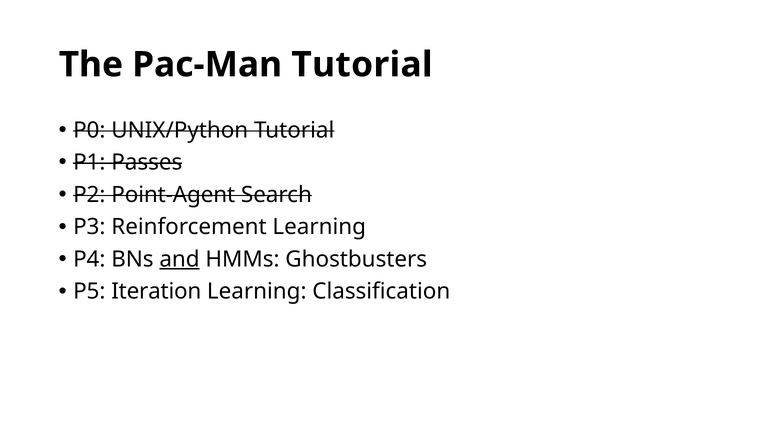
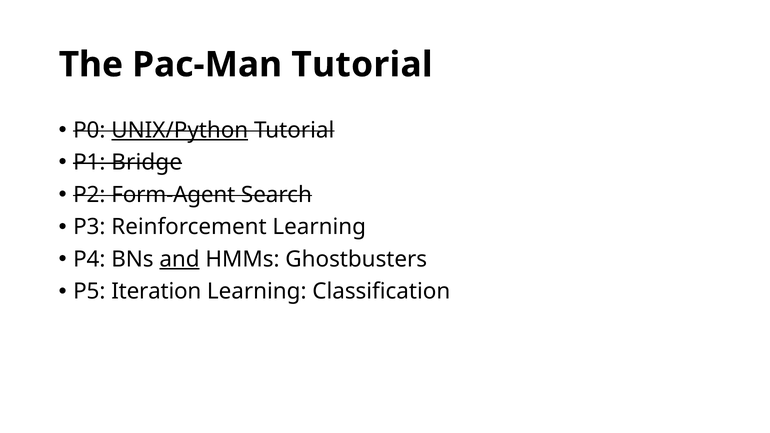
UNIX/Python underline: none -> present (180, 130)
Passes: Passes -> Bridge (147, 162)
Point-Agent: Point-Agent -> Form-Agent (173, 195)
